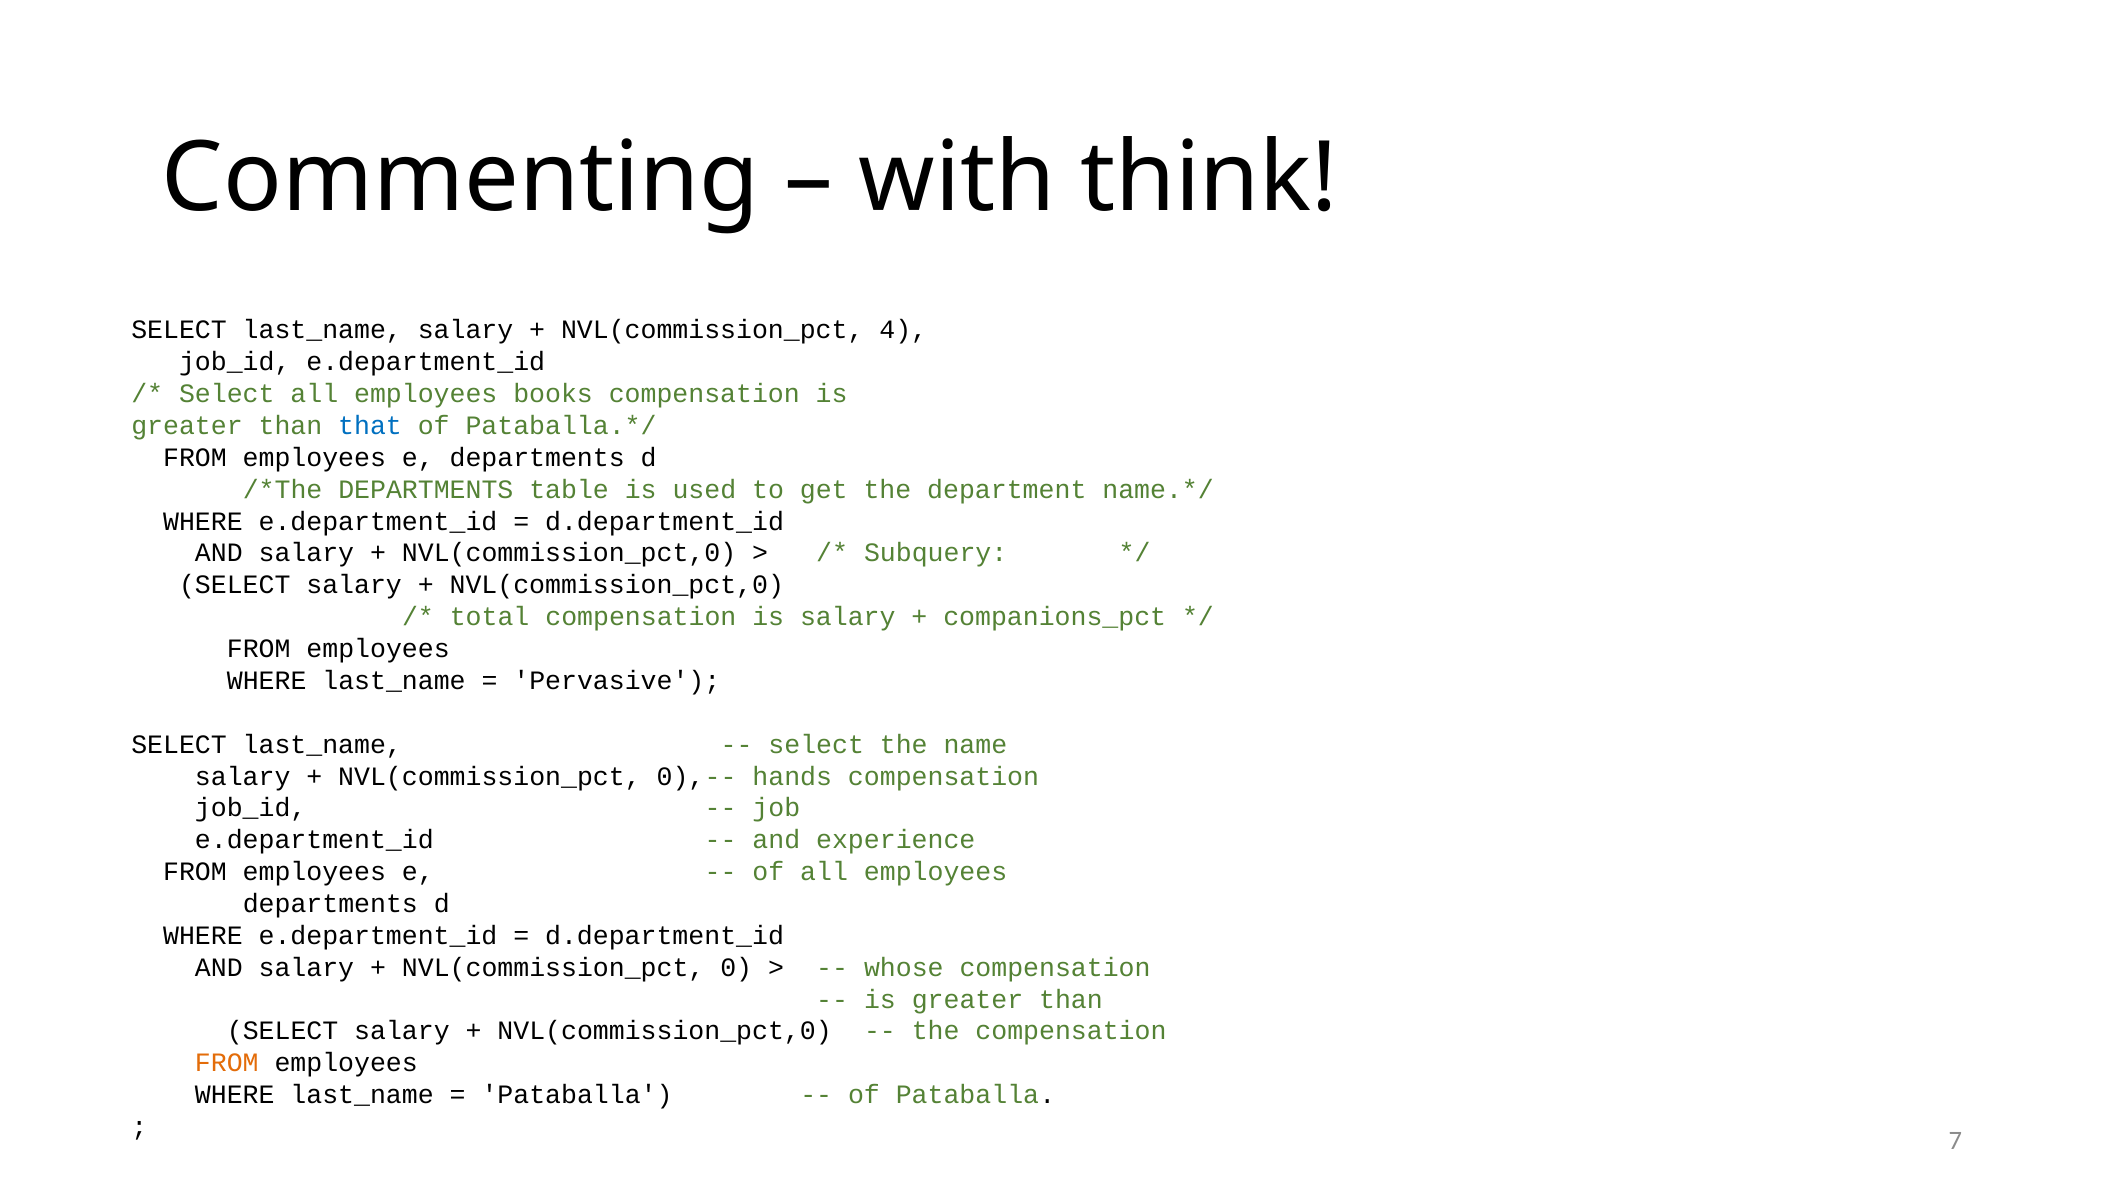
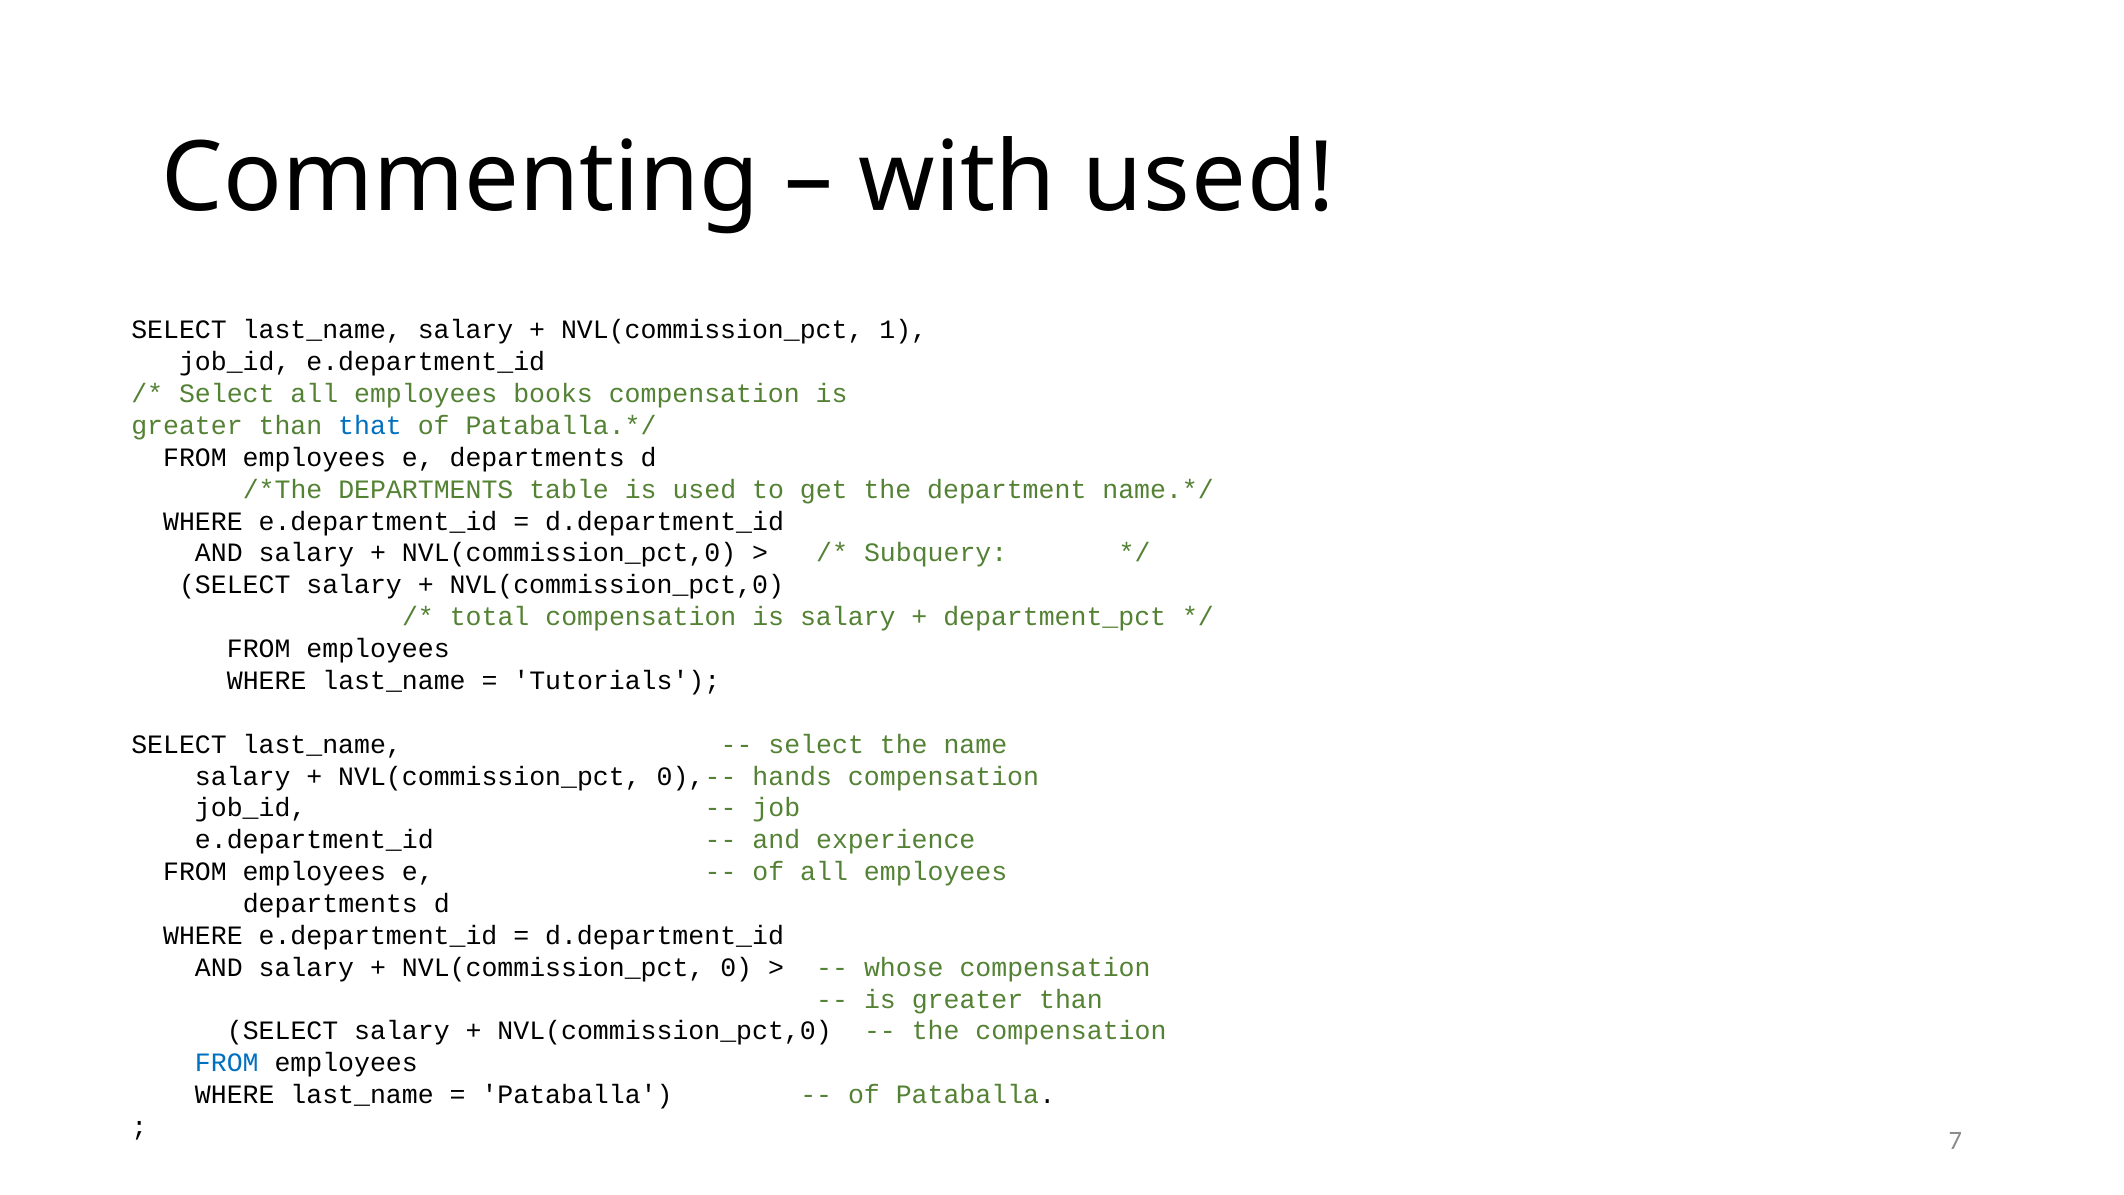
with think: think -> used (1208, 178)
4: 4 -> 1 (903, 330)
companions_pct: companions_pct -> department_pct (1055, 617)
Pervasive: Pervasive -> Tutorials (617, 681)
FROM colour: orange -> blue (227, 1063)
